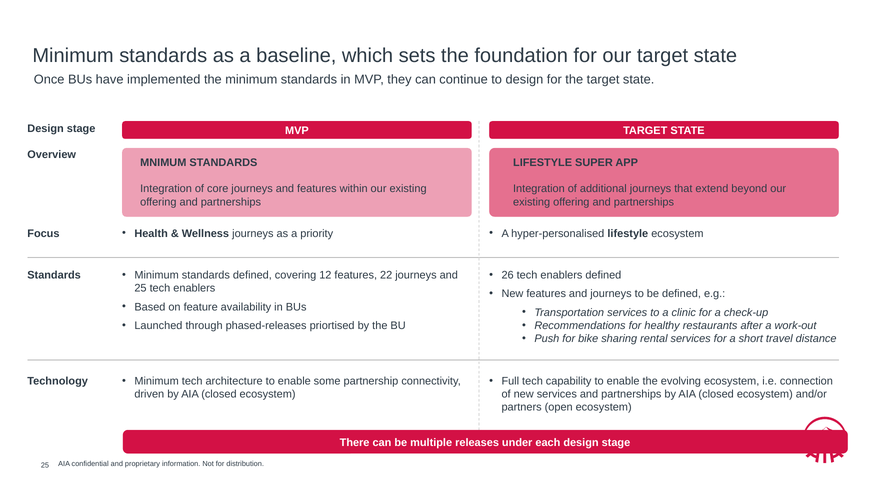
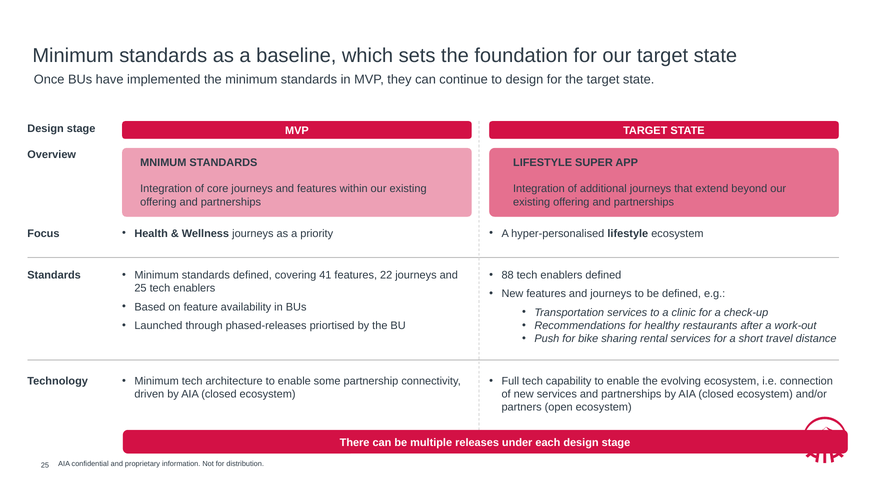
12: 12 -> 41 (325, 275)
26: 26 -> 88 (508, 275)
